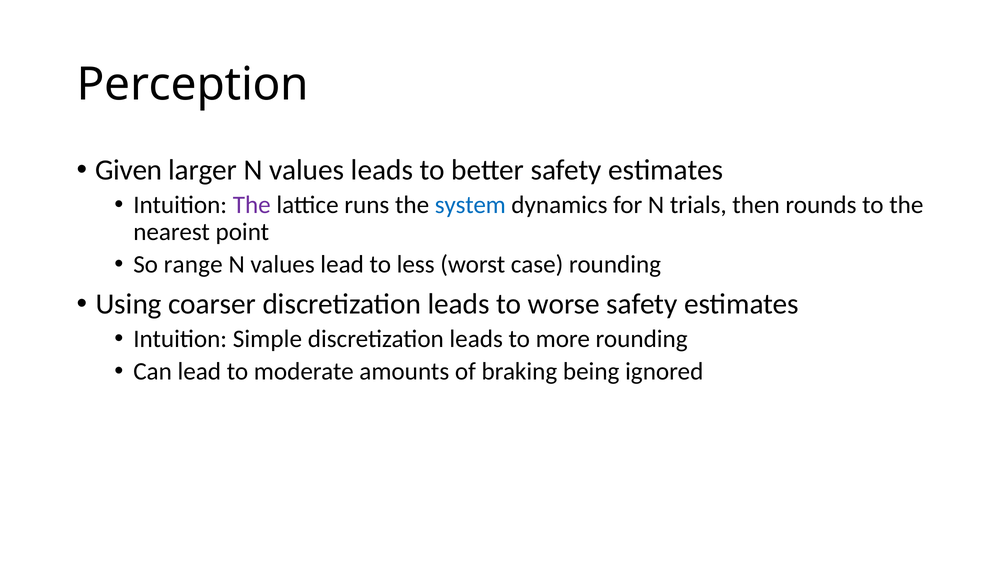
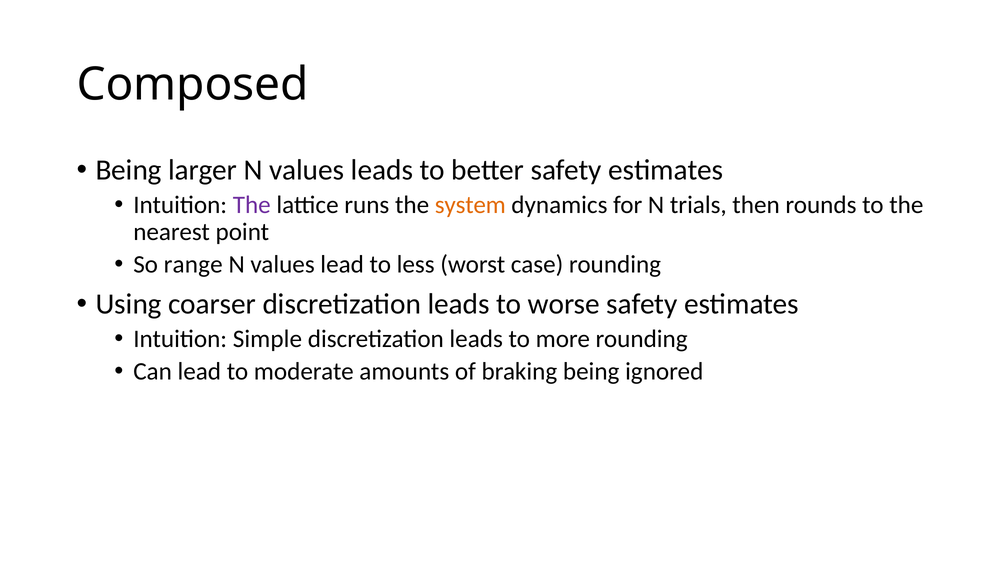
Perception: Perception -> Composed (193, 85)
Given: Given -> Being (129, 170)
system colour: blue -> orange (470, 205)
